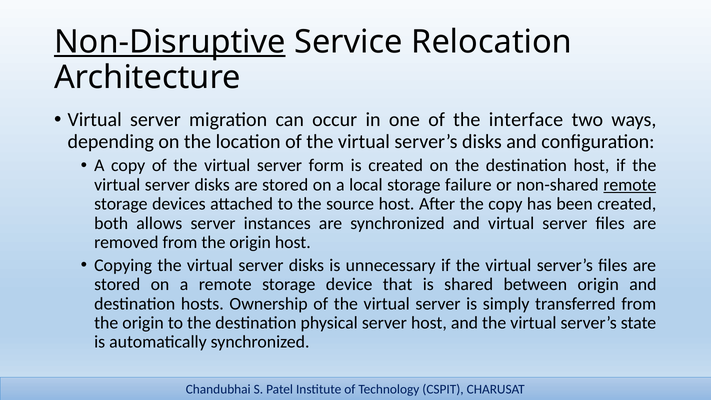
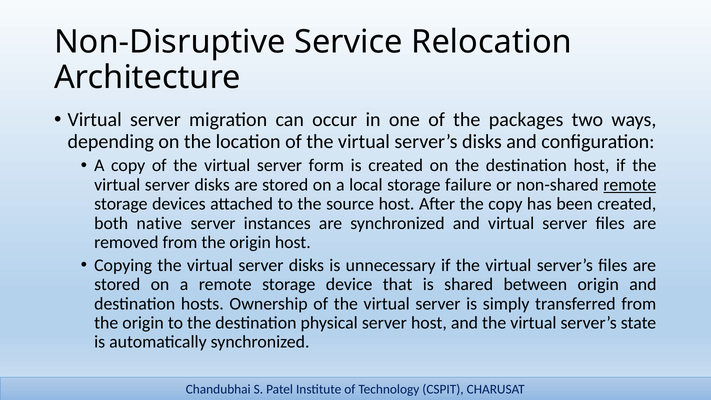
Non-Disruptive underline: present -> none (170, 42)
interface: interface -> packages (526, 120)
allows: allows -> native (159, 223)
